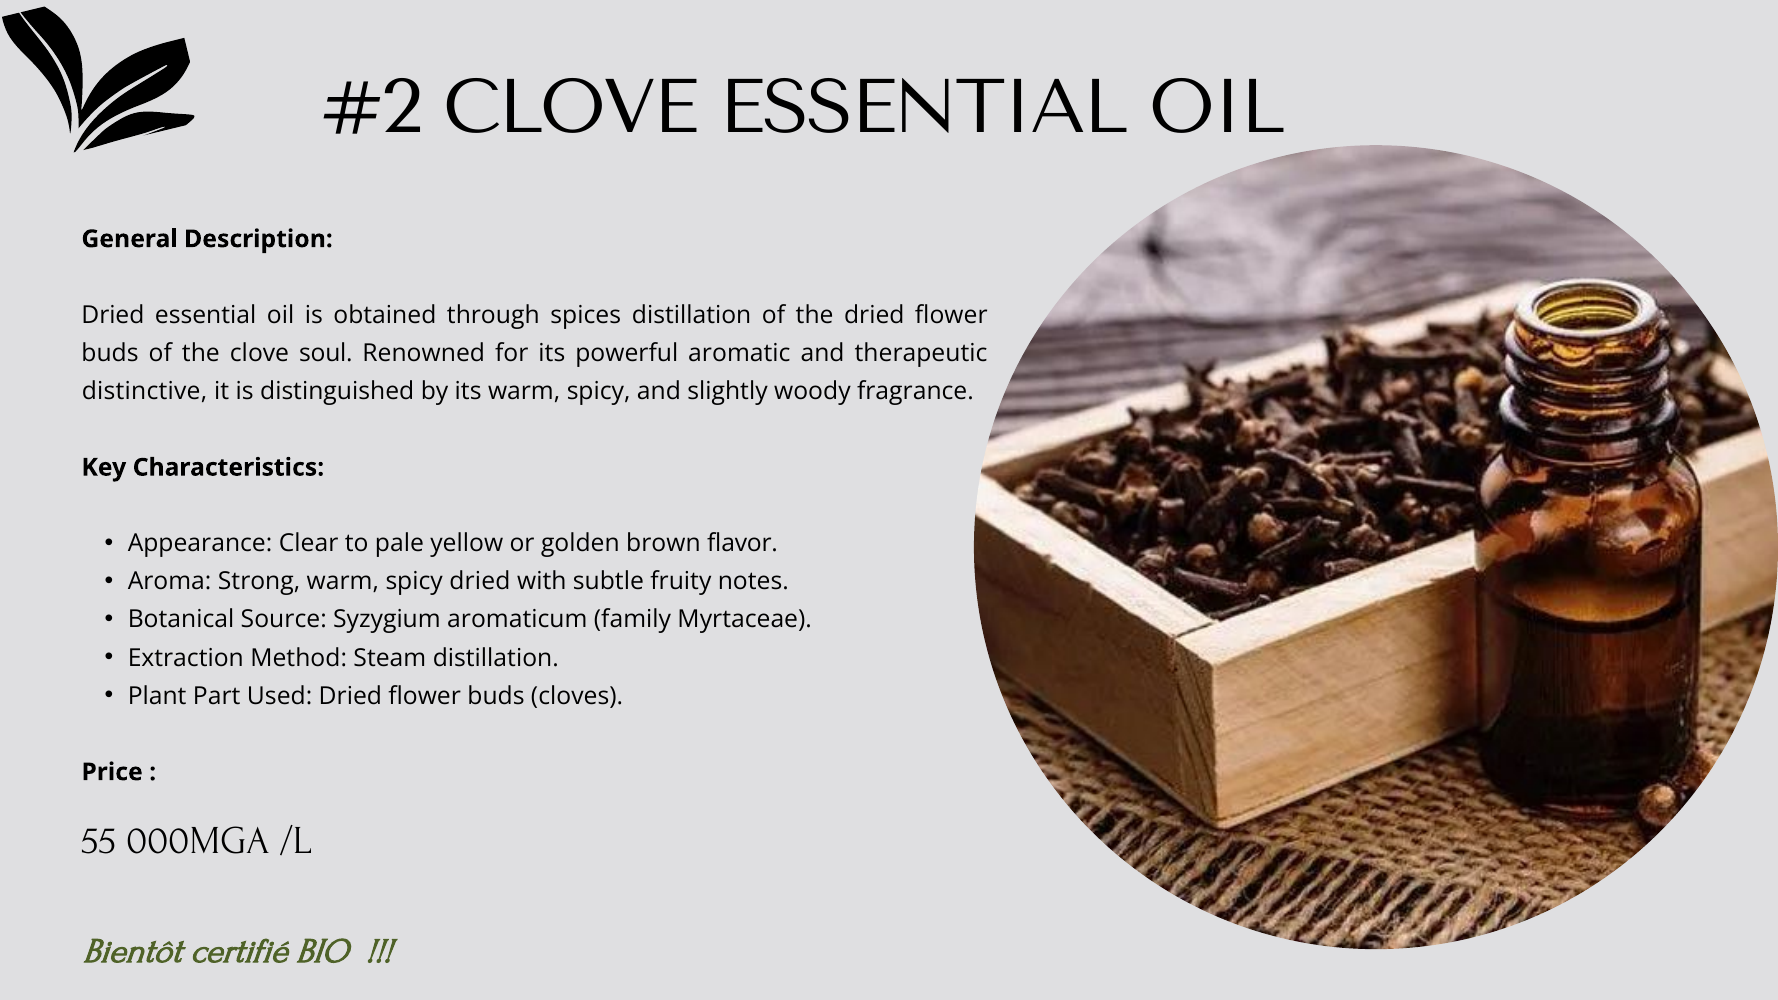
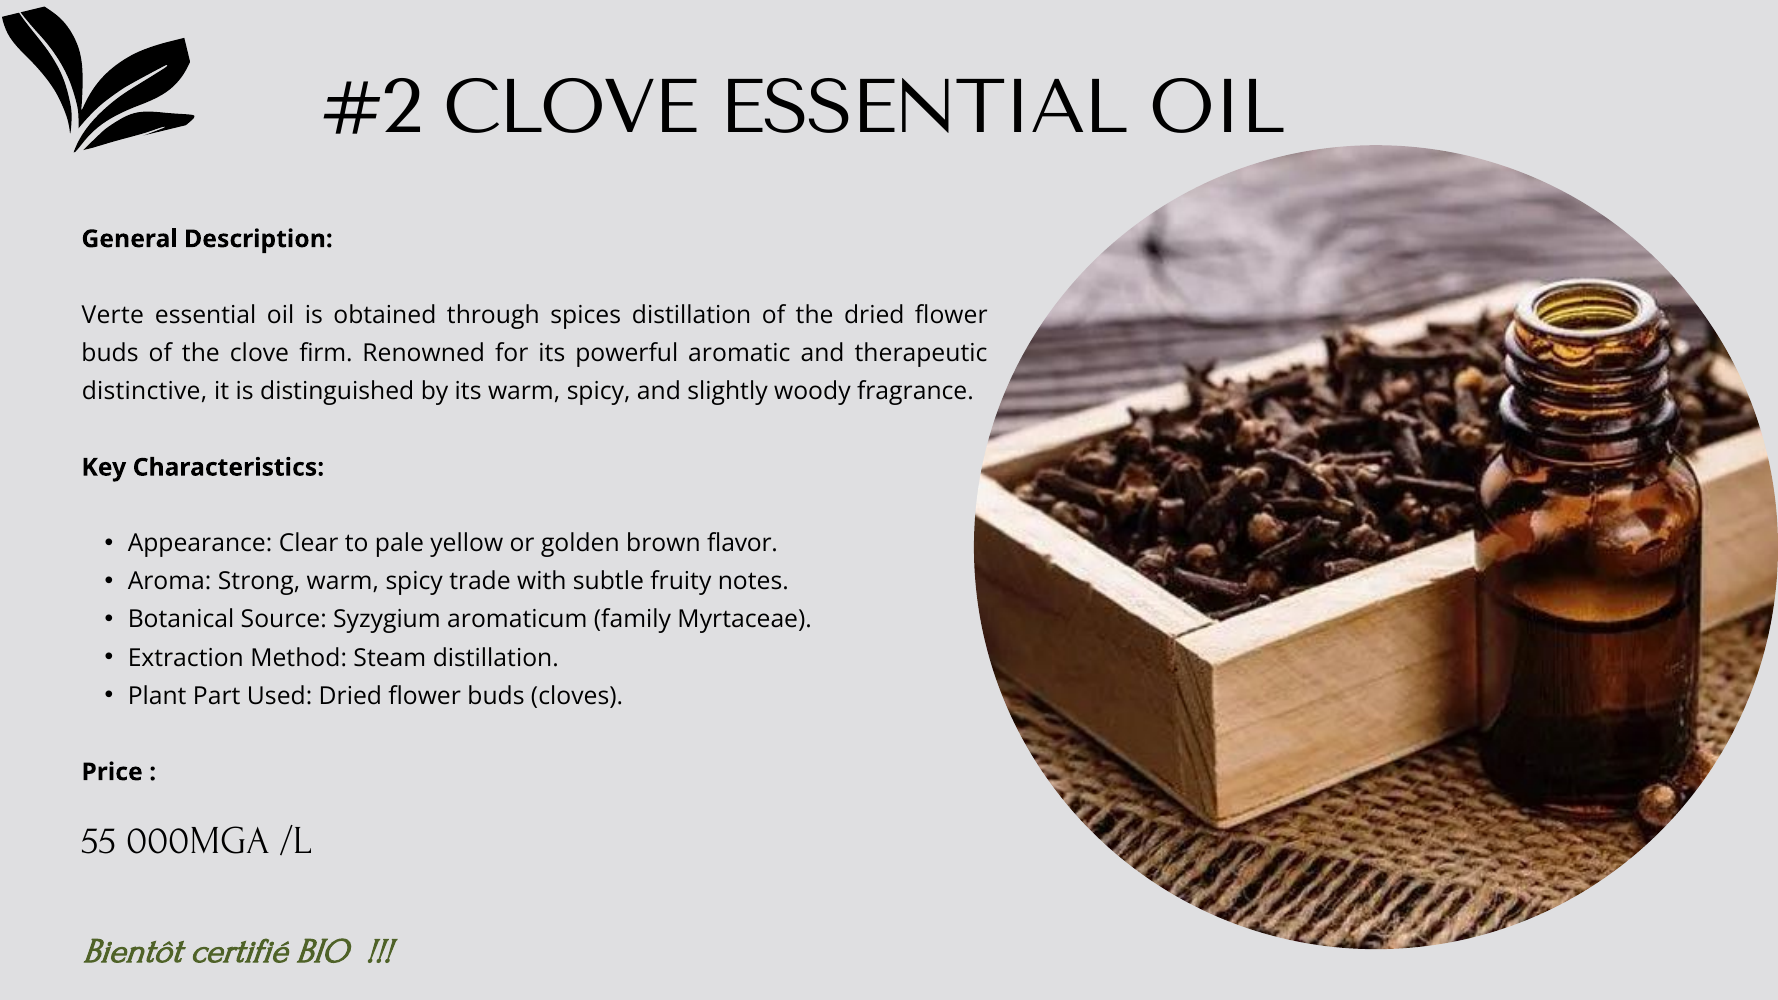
Dried: Dried -> Verte (113, 315)
soul: soul -> firm (326, 353)
spicy dried: dried -> trade (480, 582)
